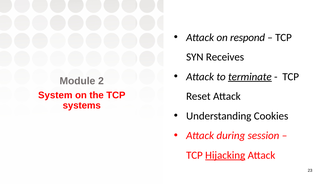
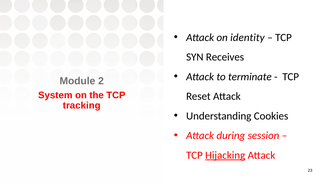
respond: respond -> identity (247, 37)
terminate underline: present -> none (250, 77)
systems: systems -> tracking (82, 105)
